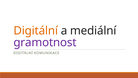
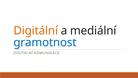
gramotnost colour: purple -> blue (45, 42)
